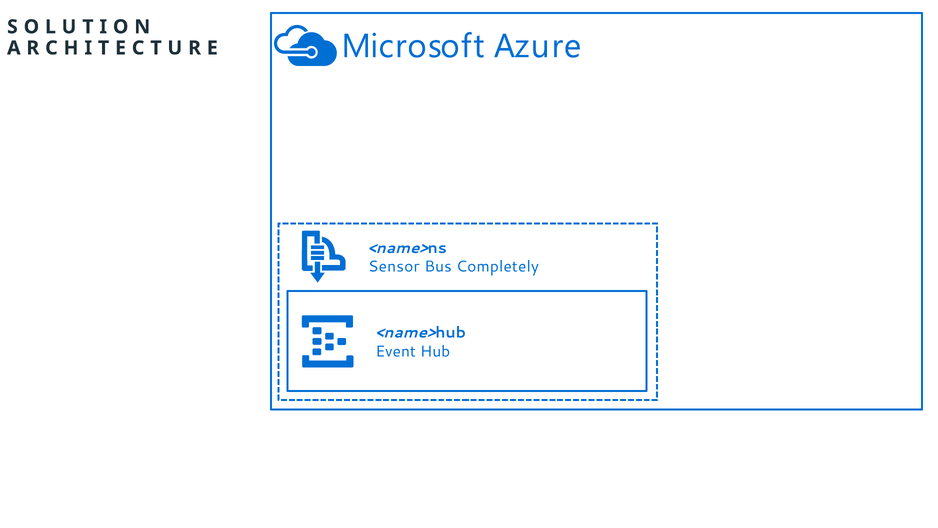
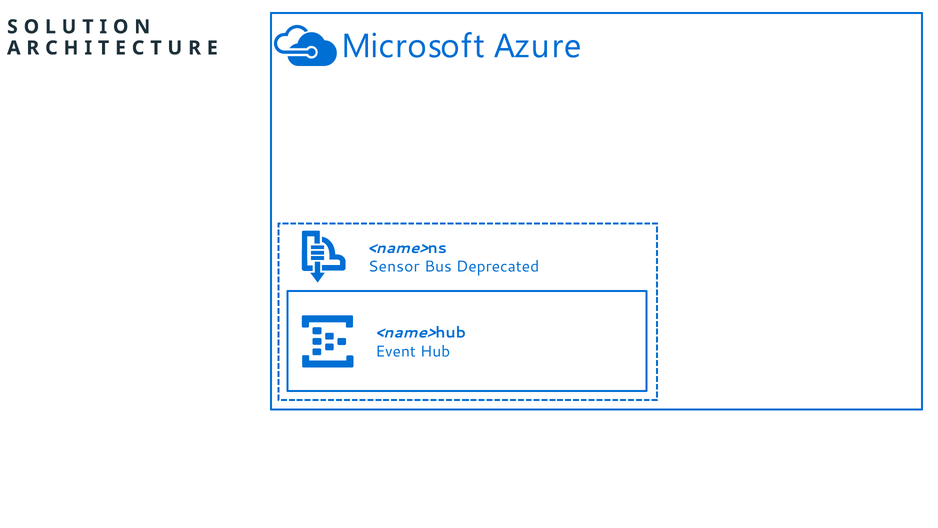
Completely: Completely -> Deprecated (498, 267)
